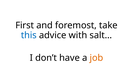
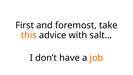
this colour: blue -> orange (29, 35)
